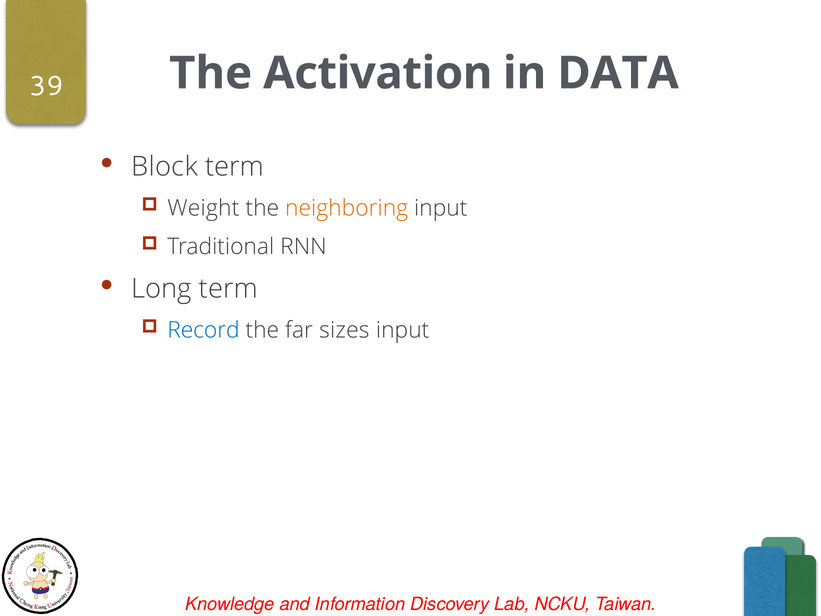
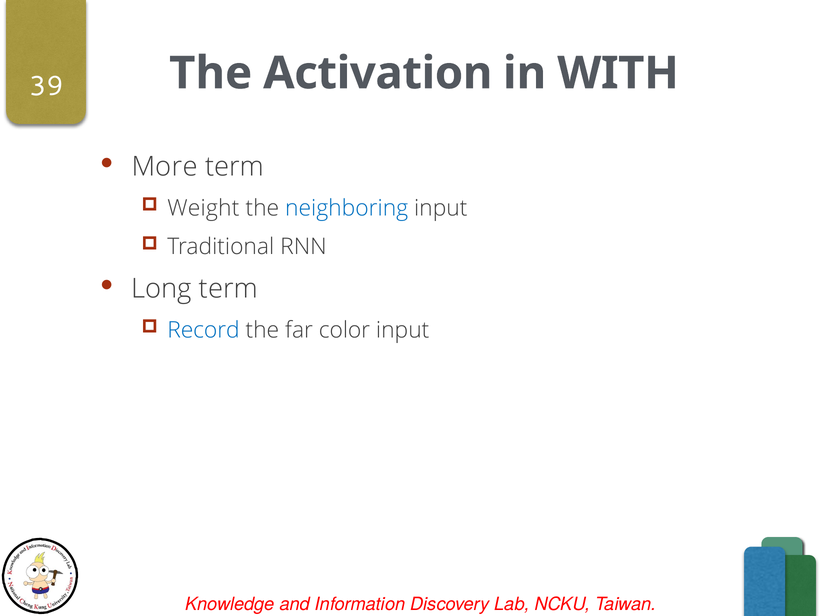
DATA: DATA -> WITH (618, 73)
Block: Block -> More (165, 167)
neighboring colour: orange -> blue (347, 208)
sizes: sizes -> color (344, 330)
